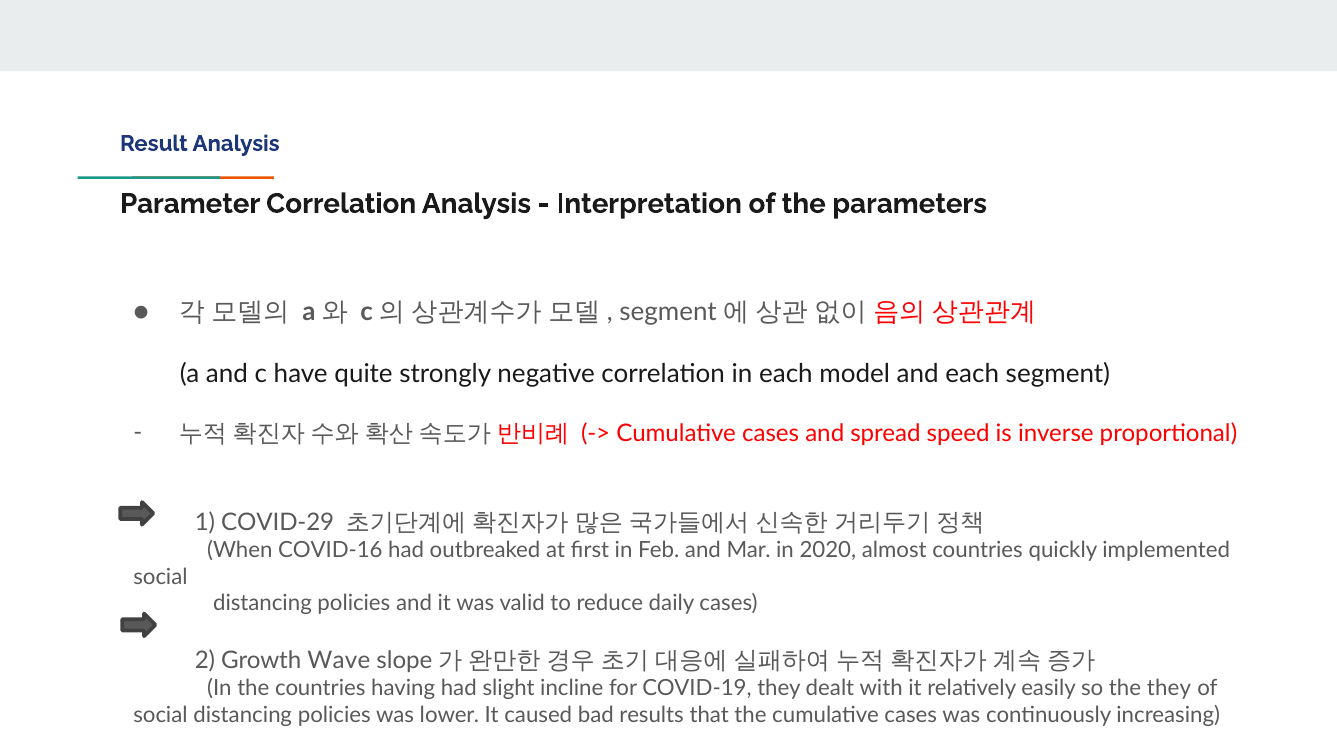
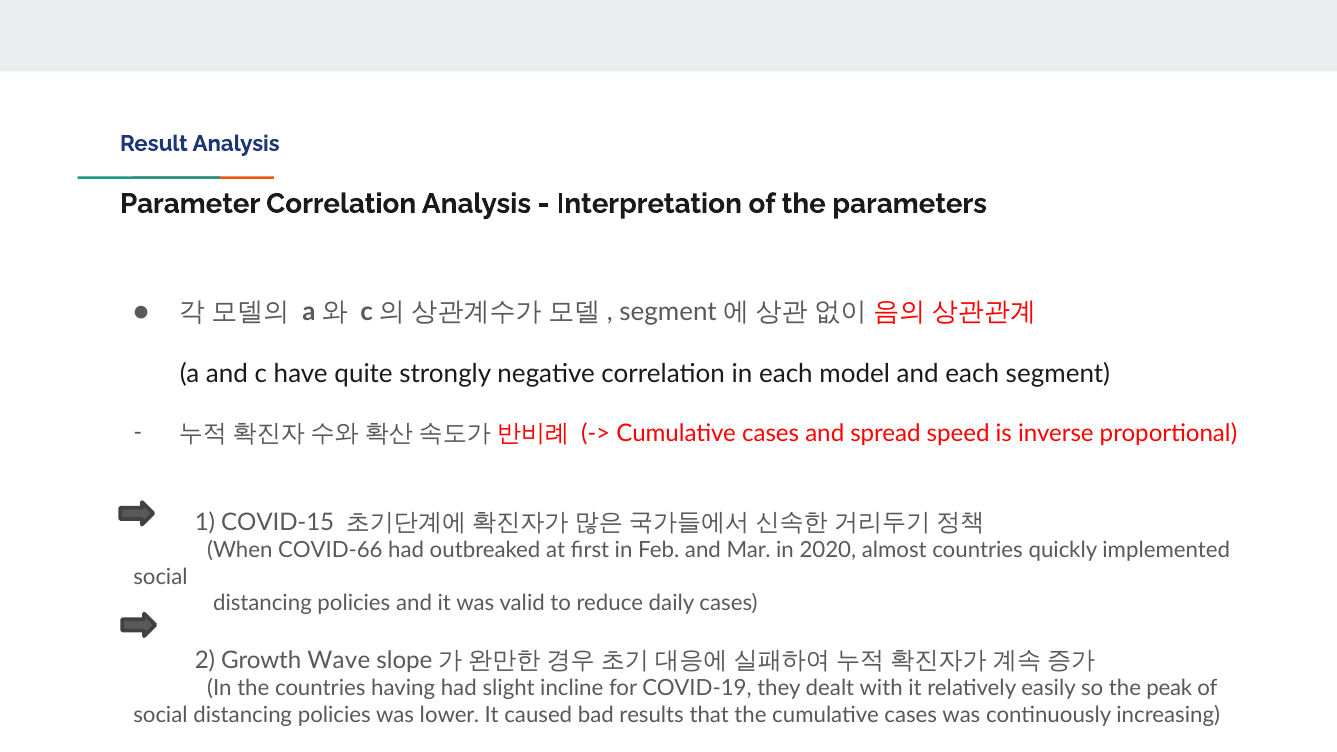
COVID-29: COVID-29 -> COVID-15 (278, 522)
COVID-16: COVID-16 -> COVID-66 (330, 550)
the they: they -> peak (1169, 688)
